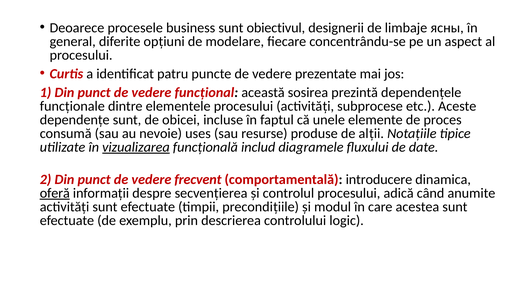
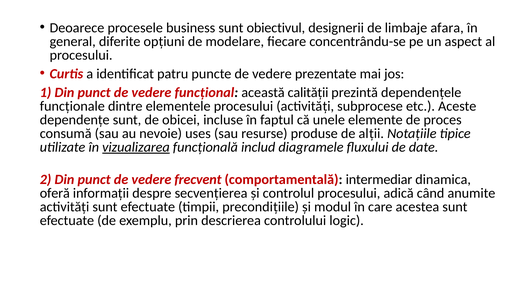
ясны: ясны -> afara (447, 28)
sosirea: sosirea -> calității (308, 93)
introducere: introducere -> intermediar (379, 180)
oferă underline: present -> none (55, 194)
